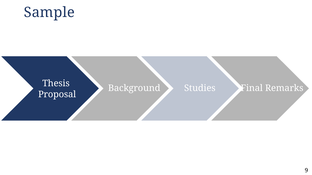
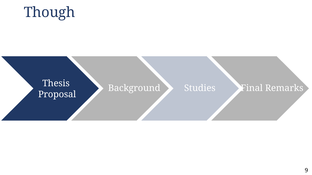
Sample: Sample -> Though (49, 12)
